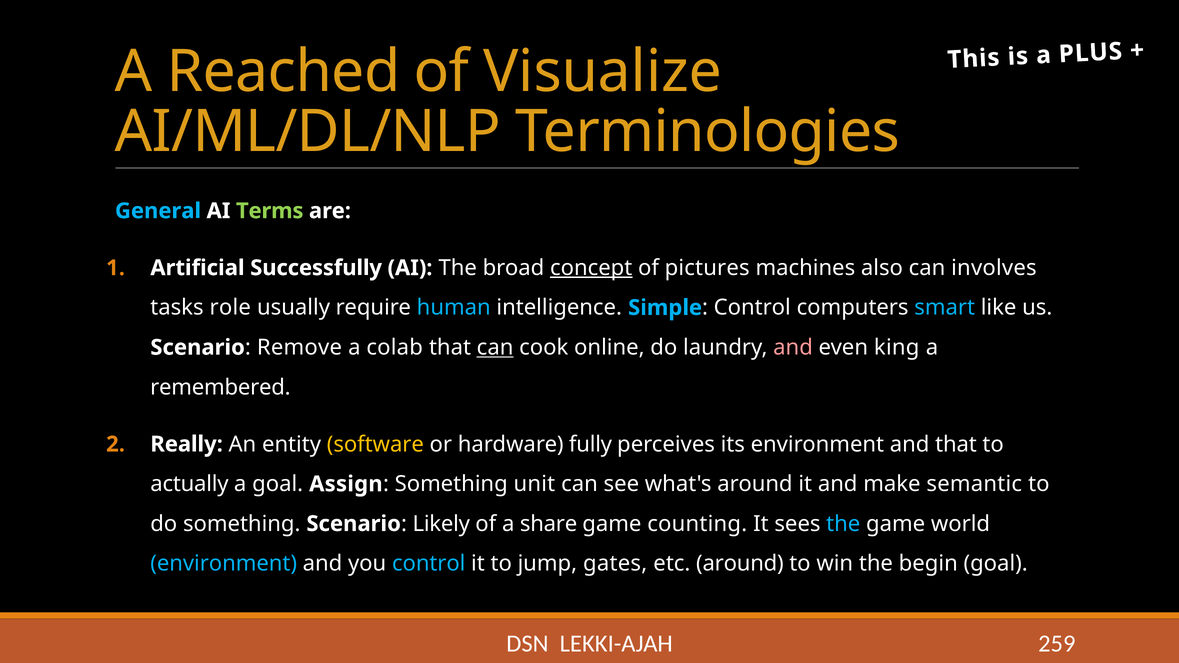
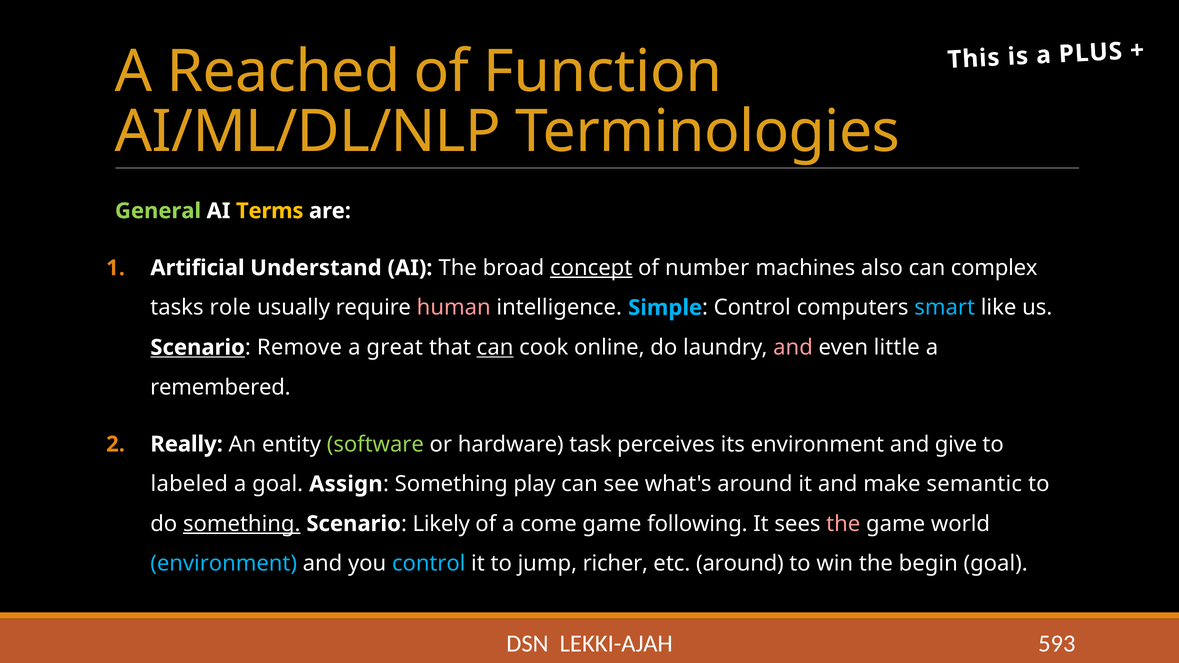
Visualize: Visualize -> Function (603, 72)
General colour: light blue -> light green (158, 211)
Terms colour: light green -> yellow (270, 211)
Successfully: Successfully -> Understand (316, 268)
pictures: pictures -> number (707, 268)
involves: involves -> complex (994, 268)
human colour: light blue -> pink (454, 308)
Scenario underline: none -> present (198, 348)
colab: colab -> great (395, 348)
king: king -> little (897, 348)
software colour: yellow -> light green (375, 444)
fully: fully -> task (590, 444)
and that: that -> give (956, 444)
actually: actually -> labeled (189, 484)
unit: unit -> play (535, 484)
something underline: none -> present (242, 524)
share: share -> come (549, 524)
counting: counting -> following (697, 524)
the colour: light blue -> pink (843, 524)
gates: gates -> richer (615, 564)
259: 259 -> 593 (1057, 644)
